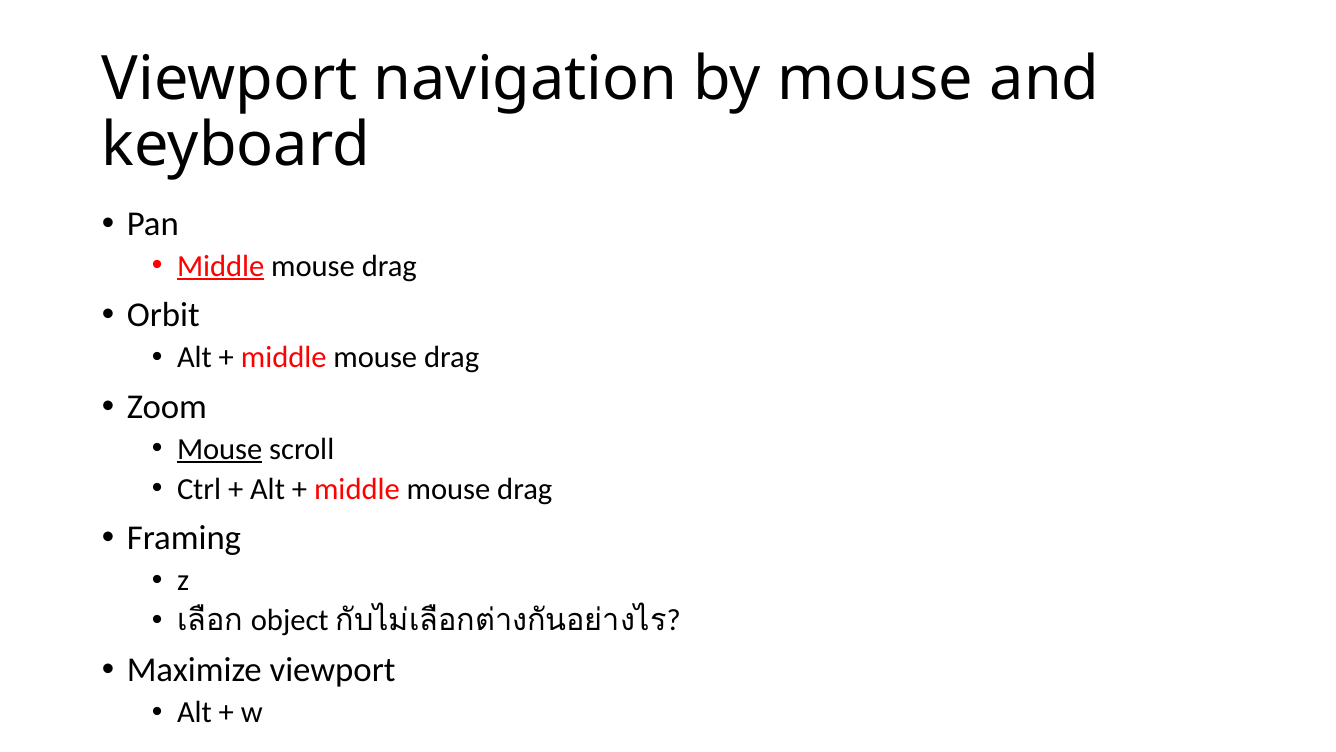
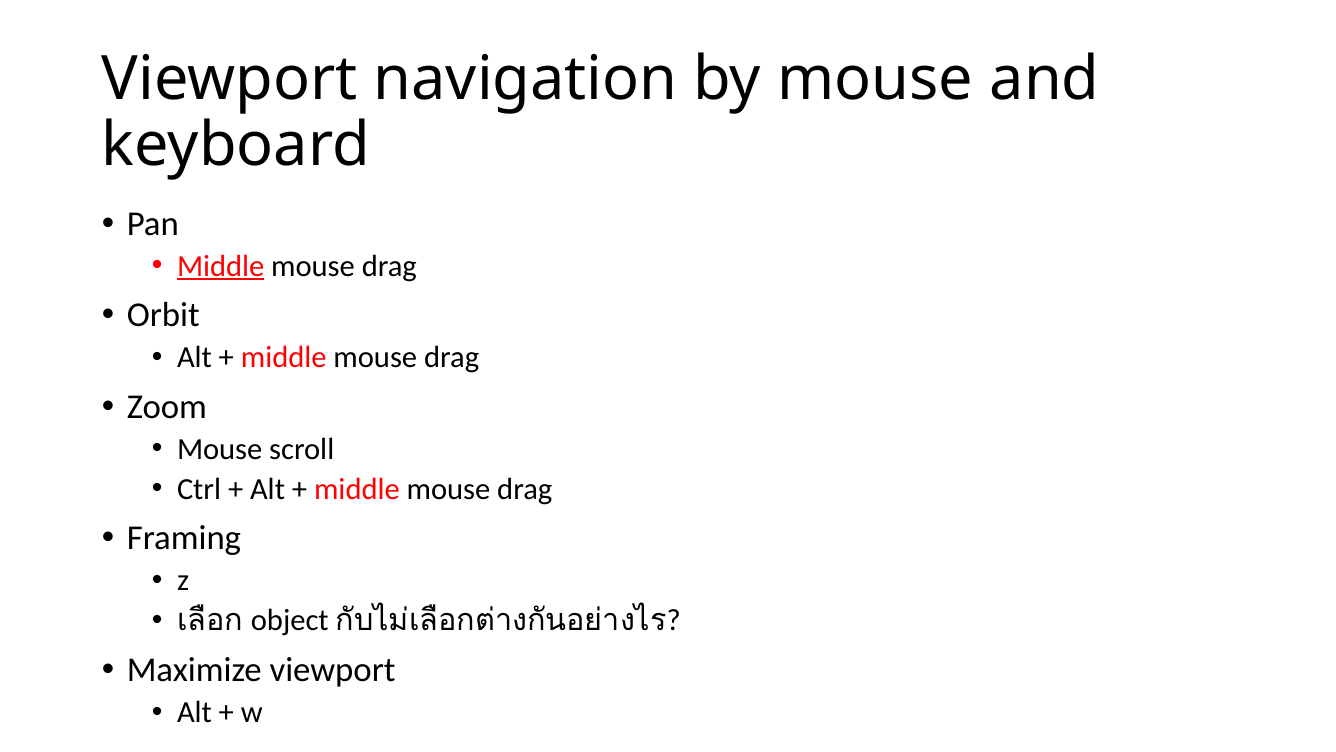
Mouse underline: present -> none (220, 449)
